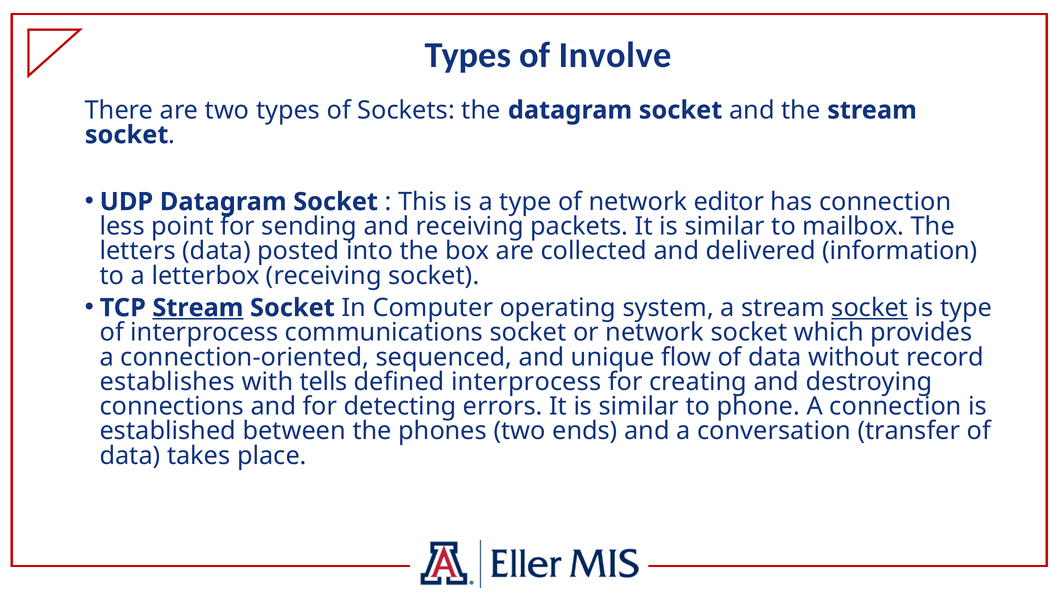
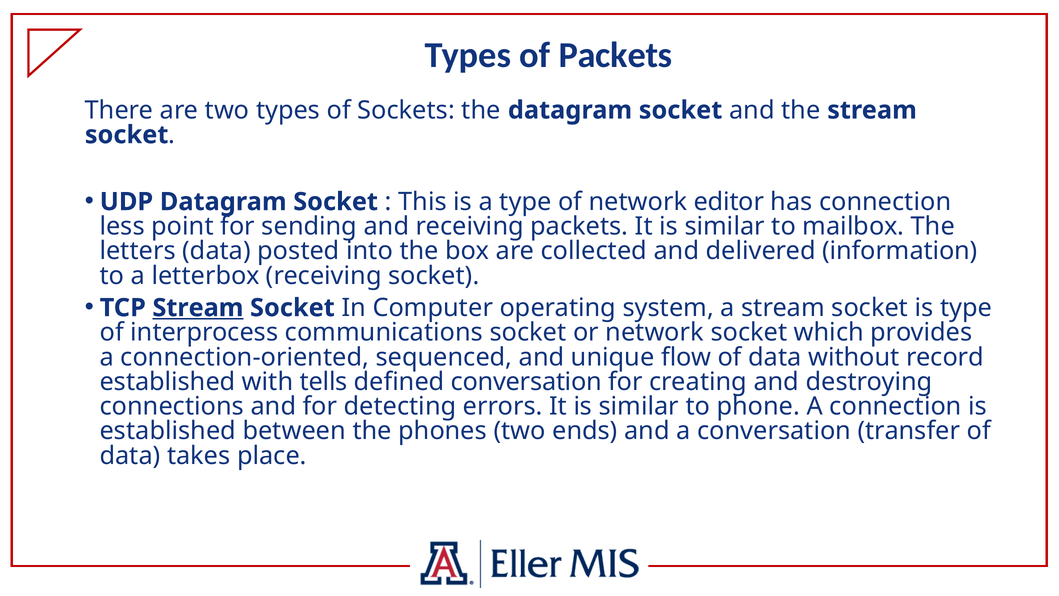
of Involve: Involve -> Packets (616, 55)
socket underline: present -> none (870, 308)
establishes: establishes -> established (168, 382)
defined interprocess: interprocess -> conversation (526, 382)
